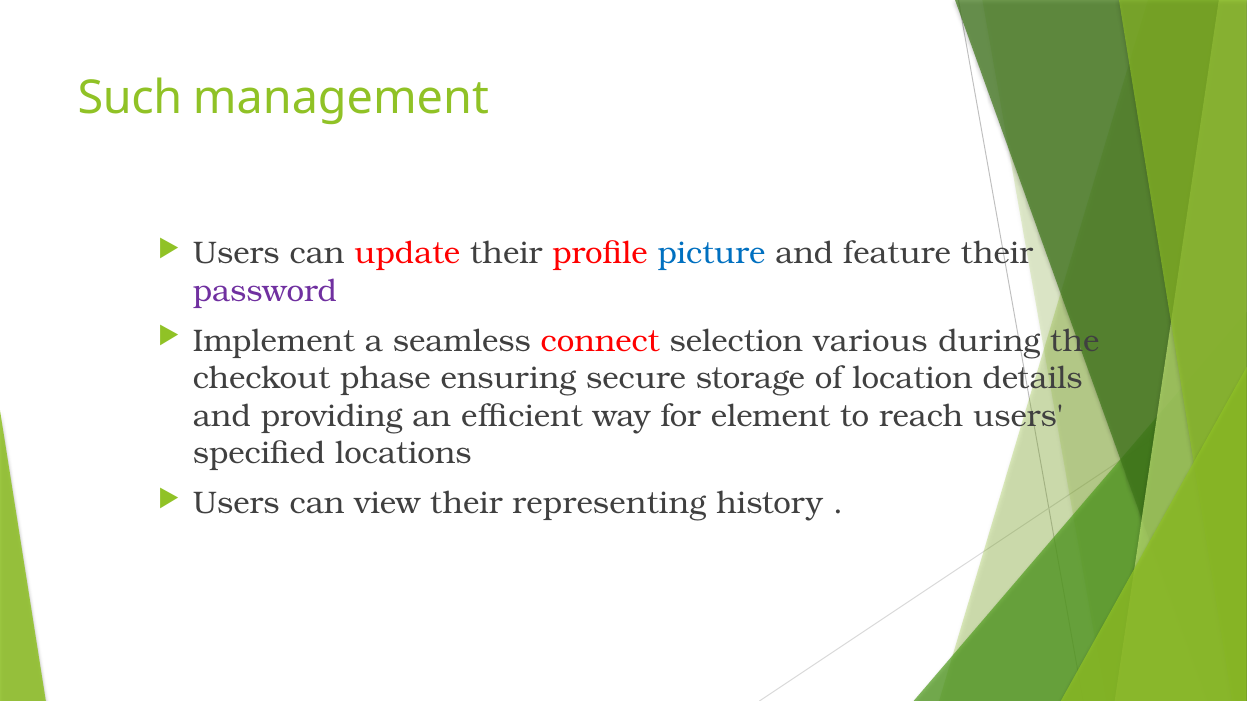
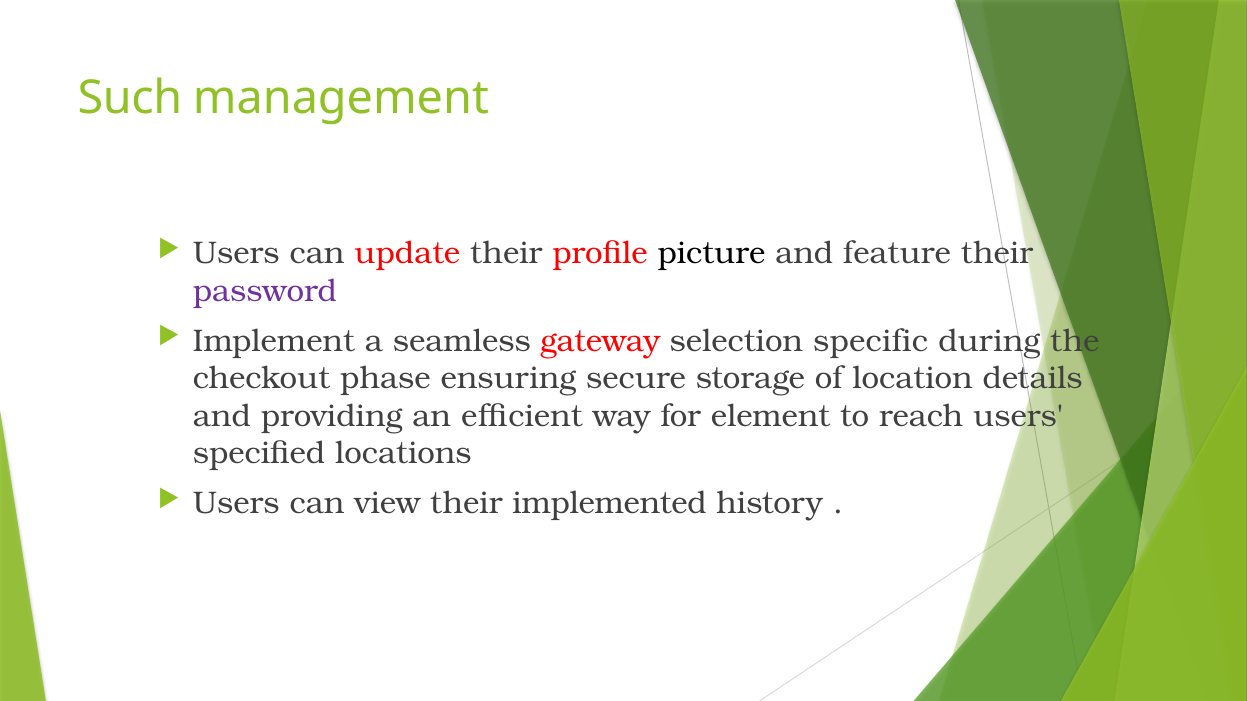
picture colour: blue -> black (711, 253)
connect: connect -> gateway (600, 341)
various: various -> specific (871, 341)
representing: representing -> implemented (610, 504)
